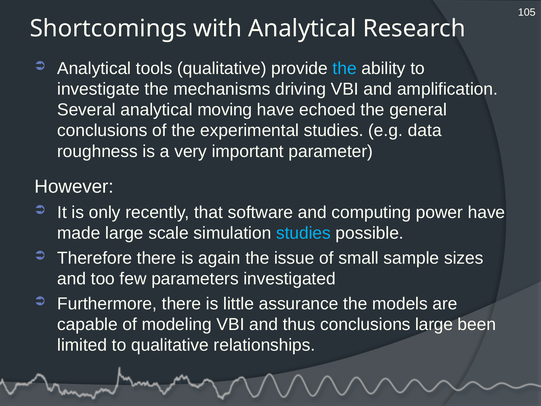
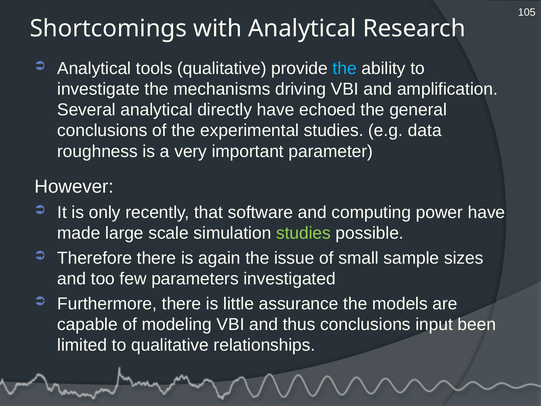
moving: moving -> directly (225, 110)
studies colour: light blue -> light green (303, 233)
conclusions large: large -> input (434, 324)
